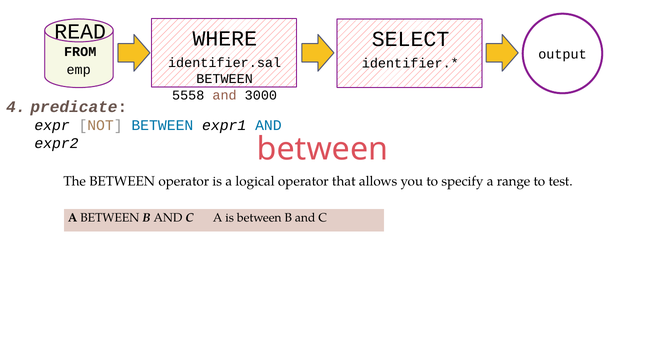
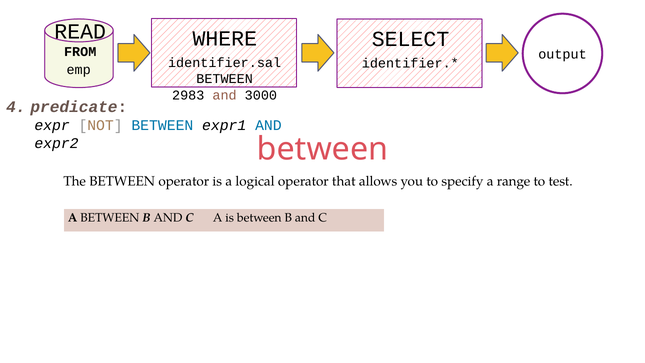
5558: 5558 -> 2983 (188, 95)
